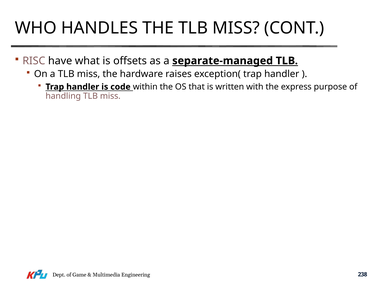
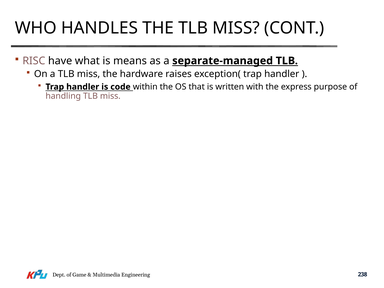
offsets: offsets -> means (130, 61)
